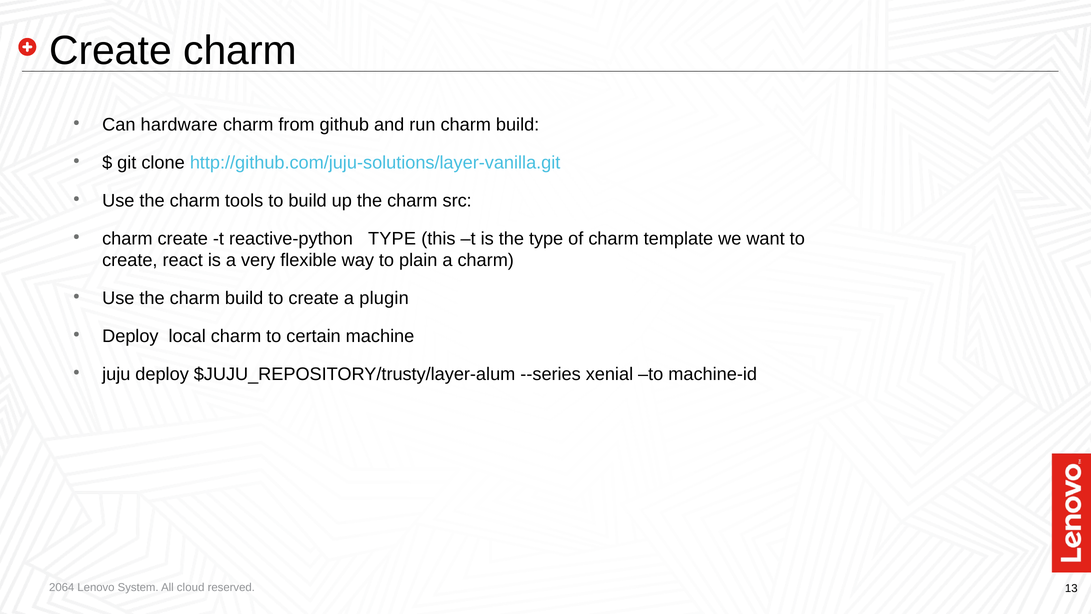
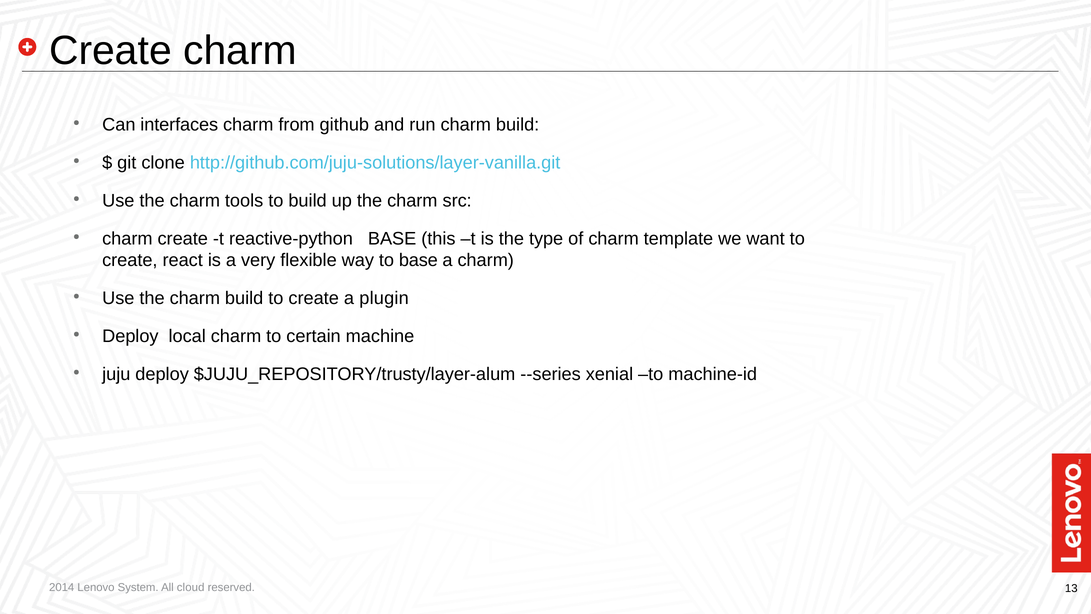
hardware: hardware -> interfaces (179, 125)
reactive-python TYPE: TYPE -> BASE (392, 238)
to plain: plain -> base (418, 260)
2064: 2064 -> 2014 (62, 587)
